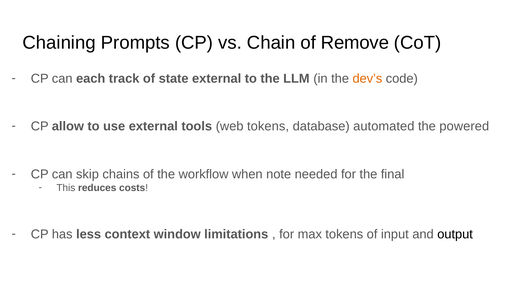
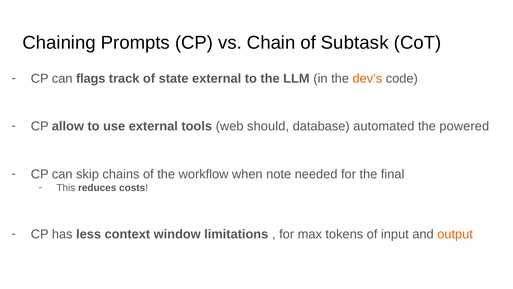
Remove: Remove -> Subtask (355, 43)
each: each -> flags (91, 78)
web tokens: tokens -> should (268, 126)
output colour: black -> orange (455, 234)
